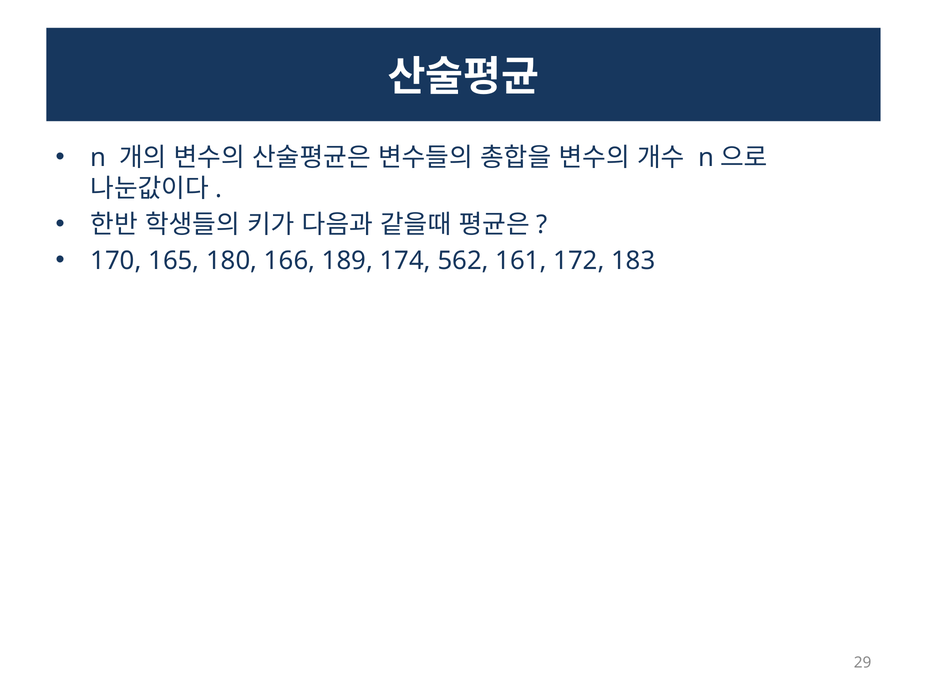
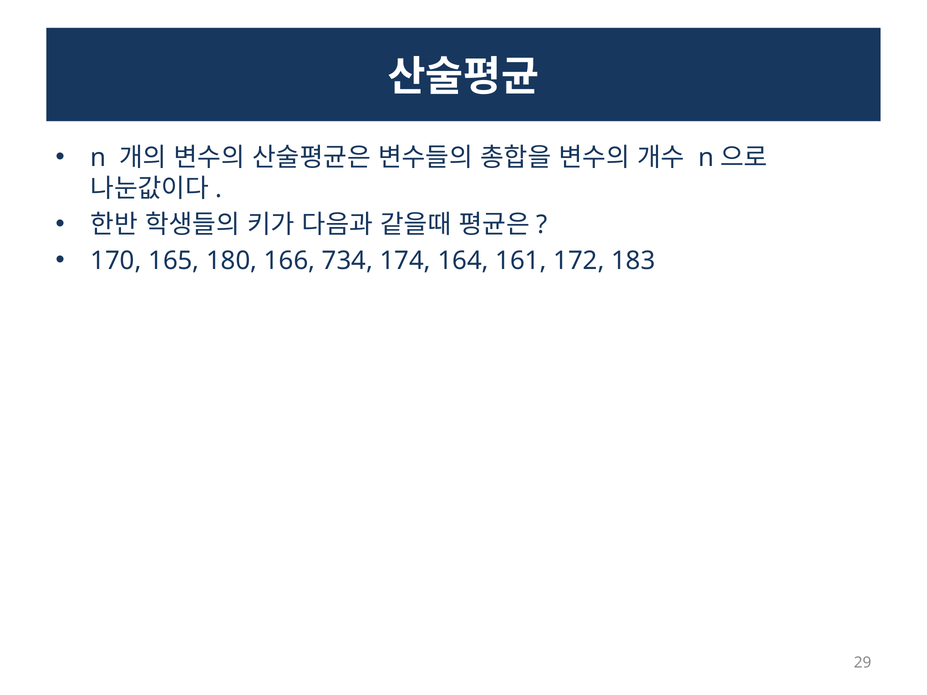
189: 189 -> 734 (347, 261)
562: 562 -> 164 (463, 261)
